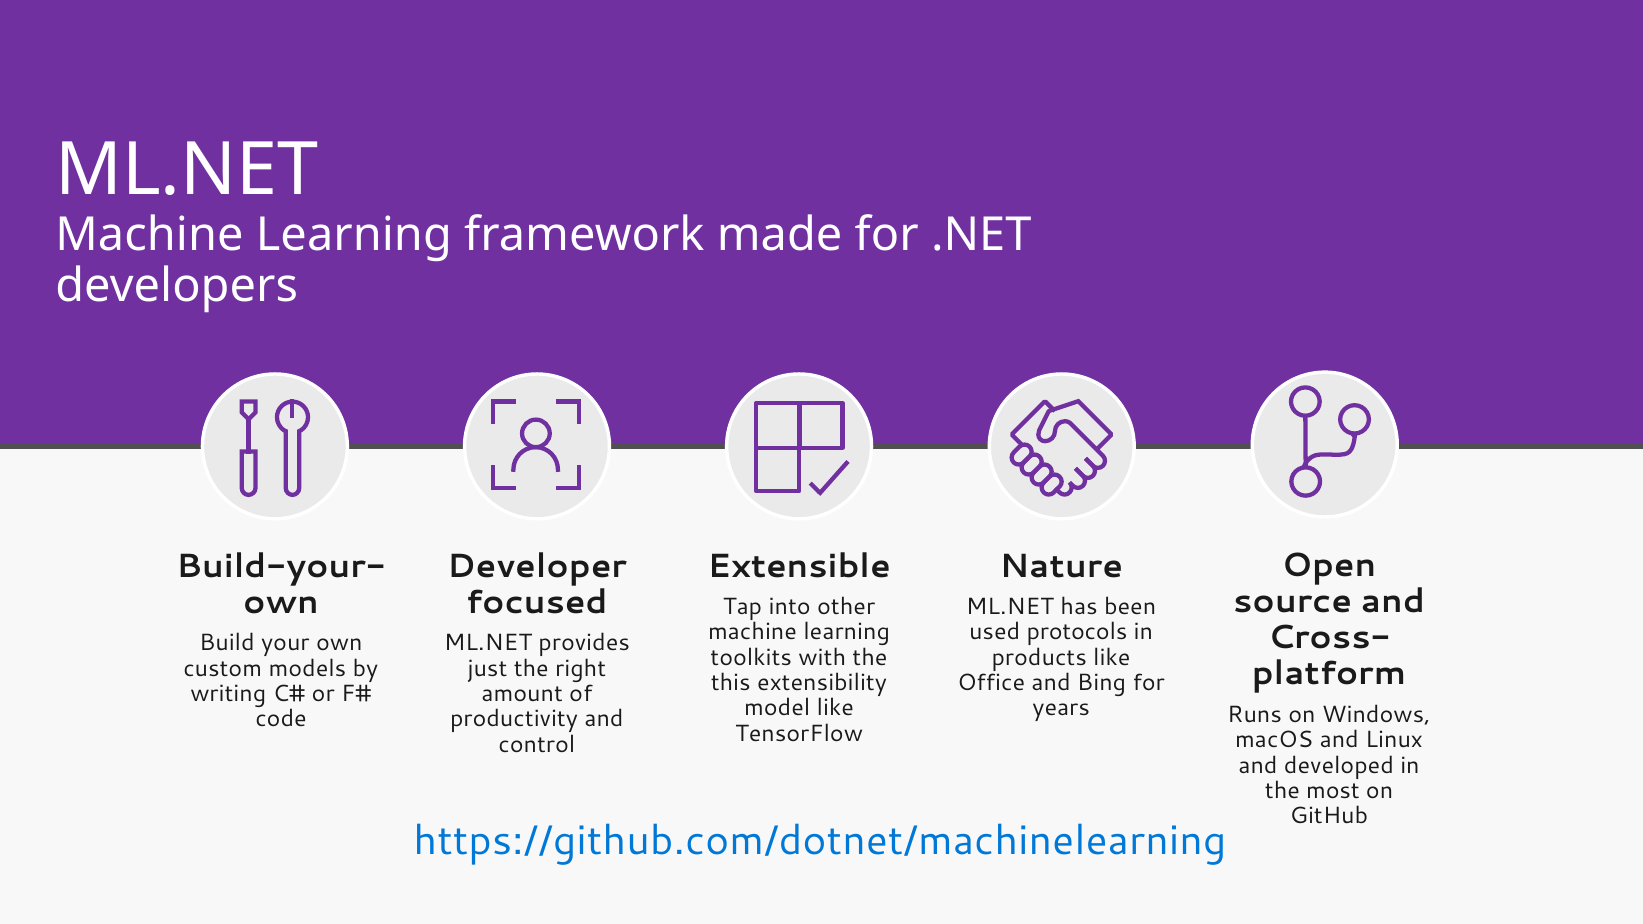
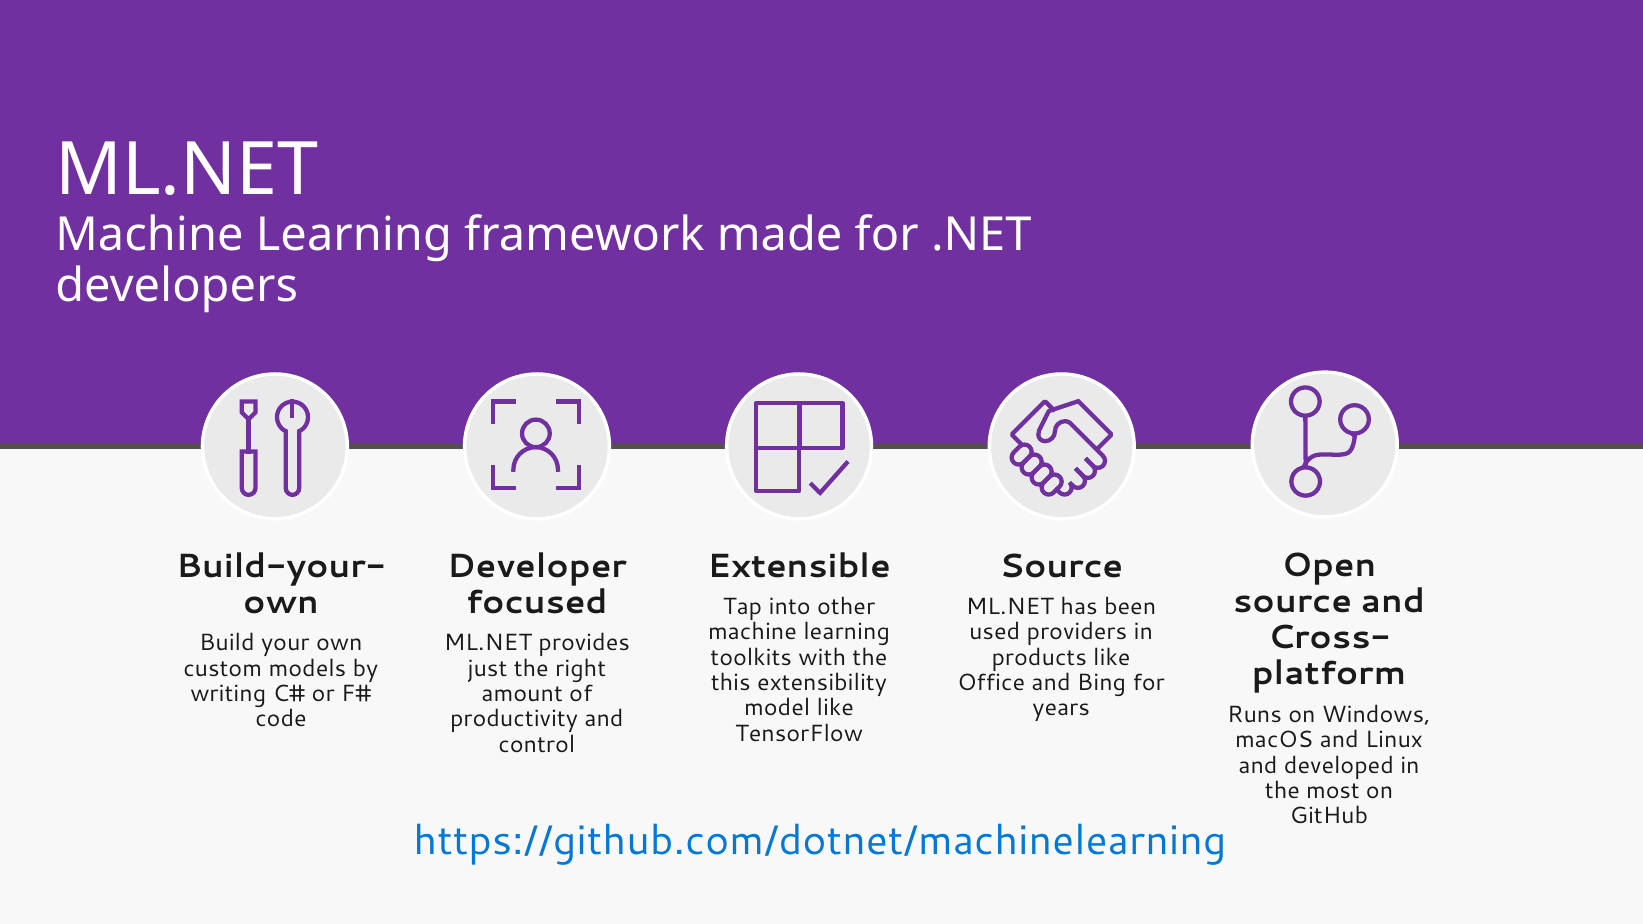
Nature: Nature -> Source (1061, 566)
protocols: protocols -> providers (1077, 632)
